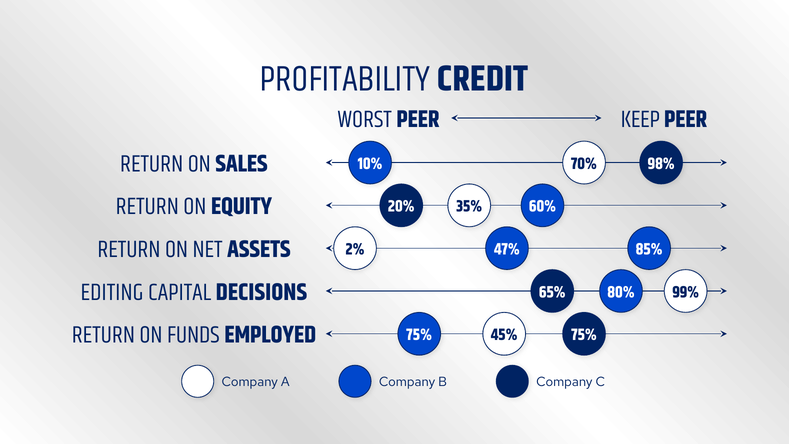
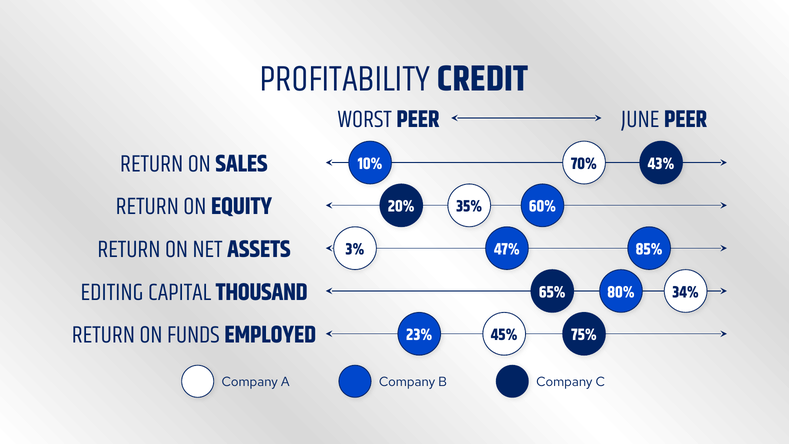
KEEP: KEEP -> JUNE (640, 119)
98%: 98% -> 43% (661, 164)
2%: 2% -> 3% (355, 249)
DECISIONS: DECISIONS -> THOUSAND (262, 292)
99%: 99% -> 34% (686, 292)
75%: 75% -> 23% (419, 335)
